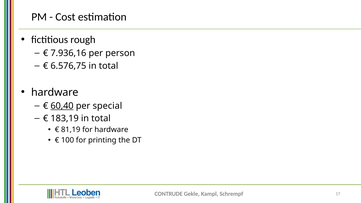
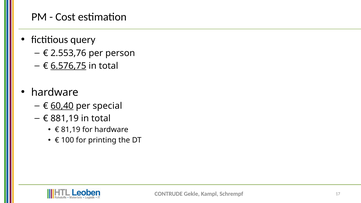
rough: rough -> query (83, 40)
7.936,16: 7.936,16 -> 2.553,76 (68, 53)
6.576,75 underline: none -> present (68, 66)
183,19: 183,19 -> 881,19 (65, 118)
